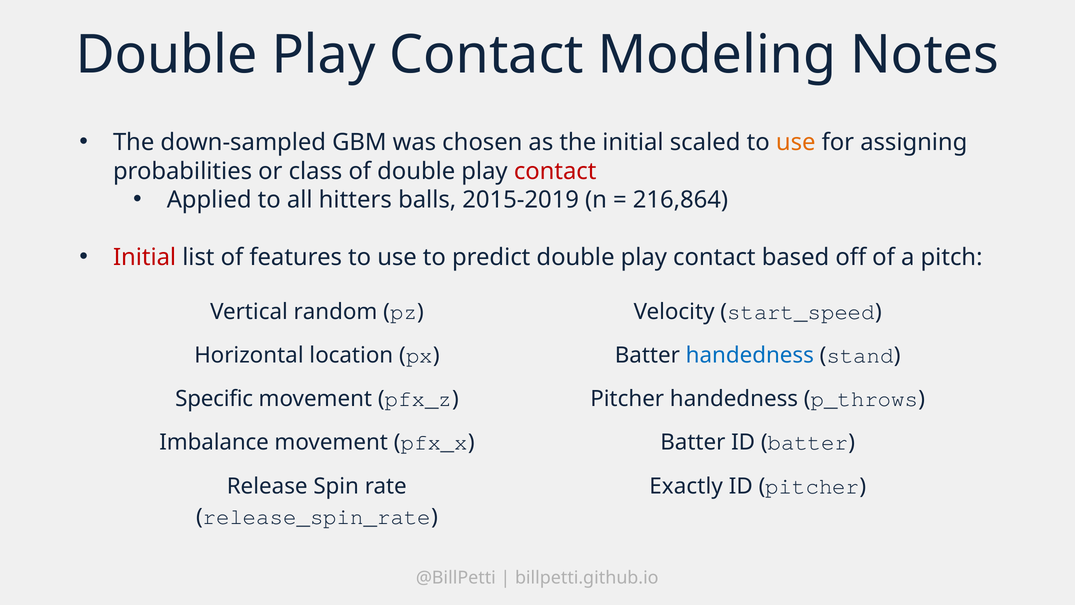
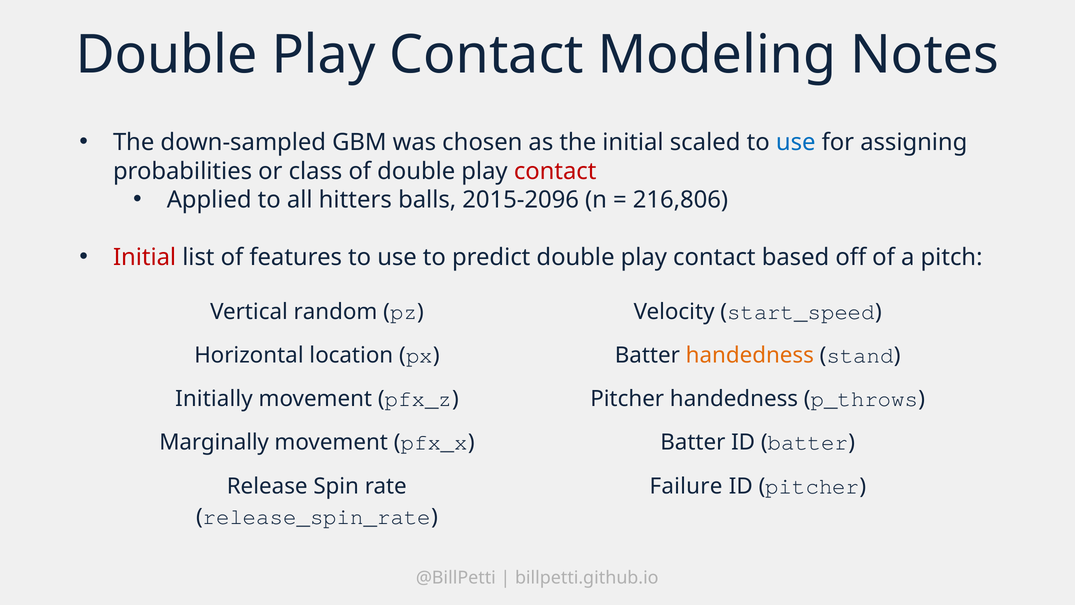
use colour: orange -> blue (796, 142)
2015-2019: 2015-2019 -> 2015-2096 (521, 200)
216,864: 216,864 -> 216,806 (680, 200)
handedness colour: blue -> orange (750, 355)
Specific: Specific -> Initially (214, 399)
Imbalance: Imbalance -> Marginally (214, 442)
Exactly: Exactly -> Failure (686, 486)
